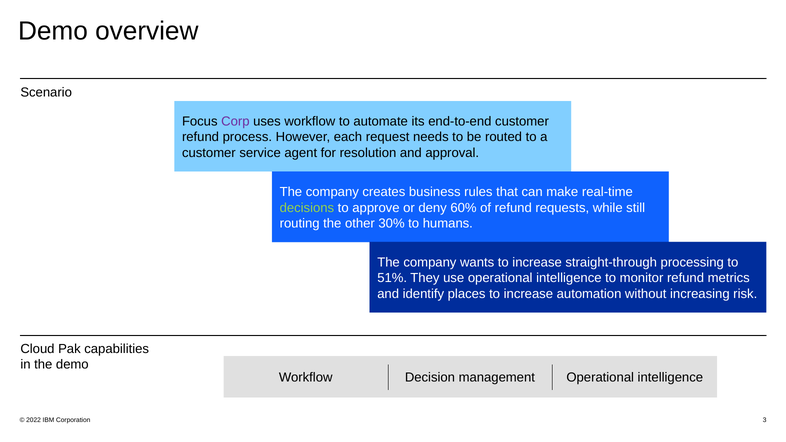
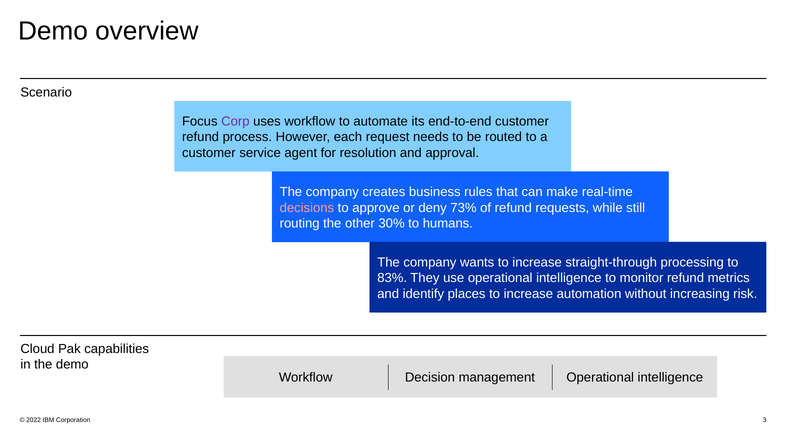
decisions colour: light green -> pink (307, 208)
60%: 60% -> 73% (464, 208)
51%: 51% -> 83% (392, 278)
